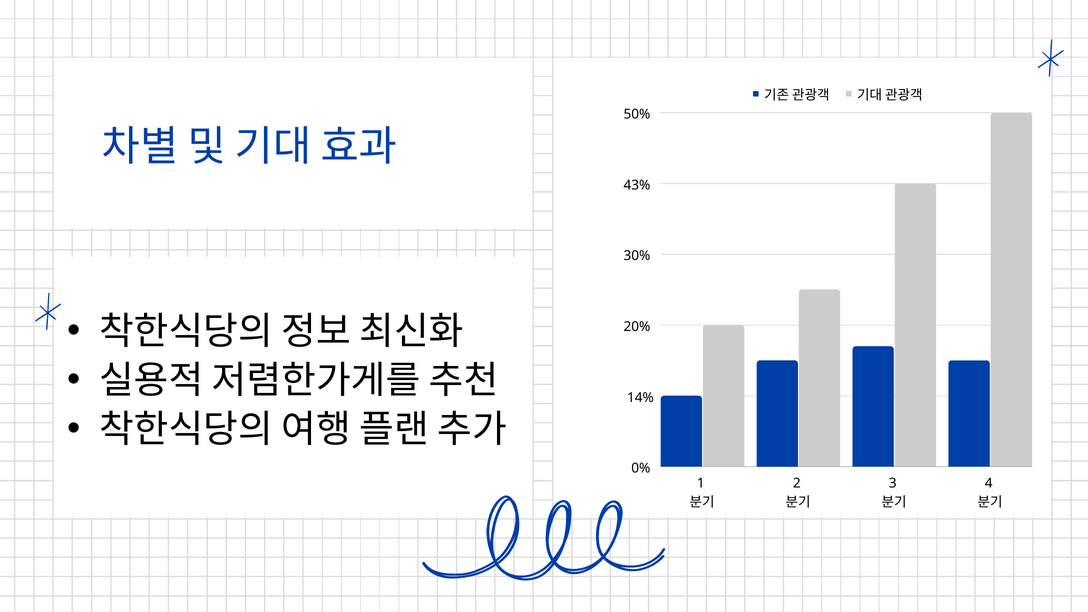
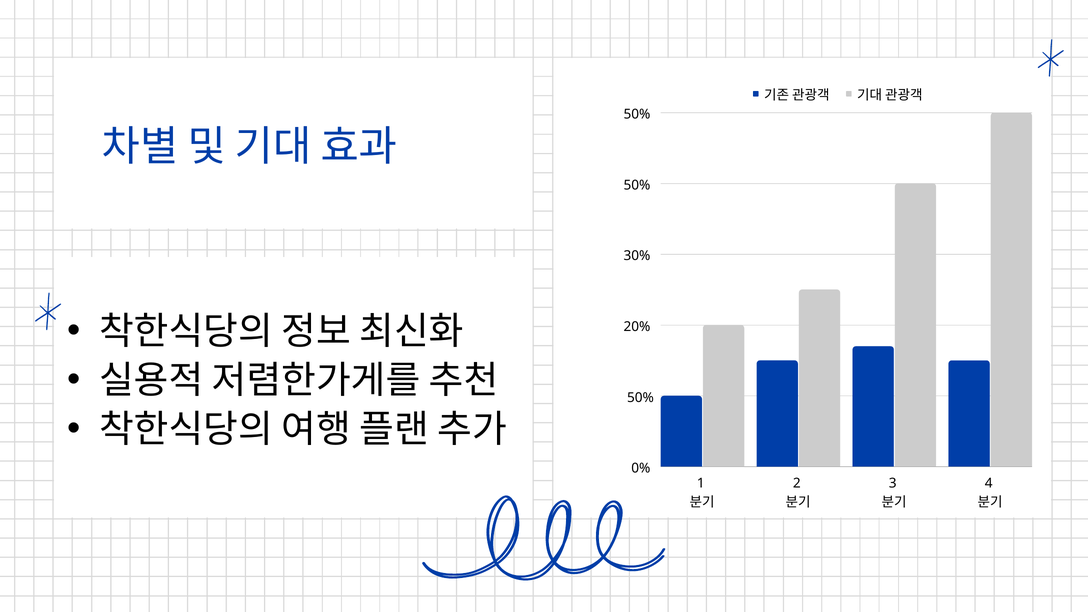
43%: 43% -> 50% (637, 185)
14%: 14% -> 50% (640, 398)
